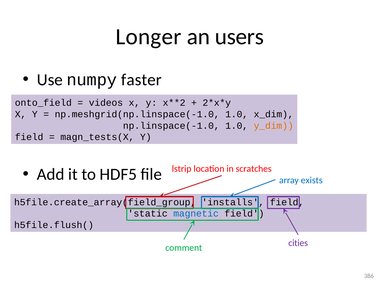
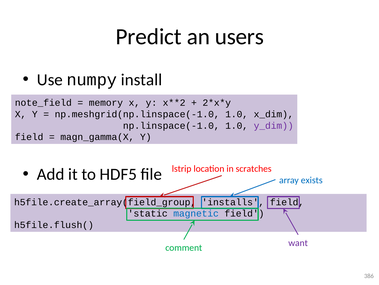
Longer: Longer -> Predict (149, 37)
faster: faster -> install (142, 80)
onto_field: onto_field -> note_field (43, 103)
videos: videos -> memory (106, 103)
y_dim colour: orange -> purple (274, 125)
magn_tests(X: magn_tests(X -> magn_gamma(X (97, 137)
cities: cities -> want (298, 242)
